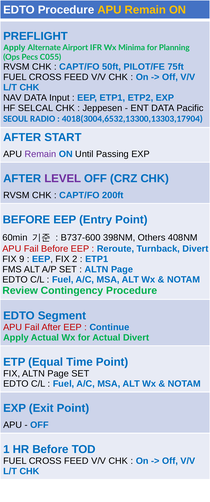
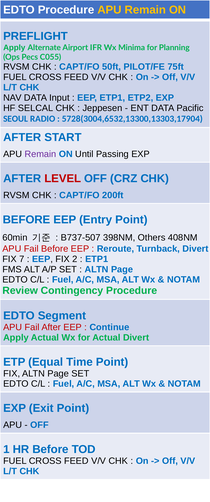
4018(3004,6532,13300,13303,17904: 4018(3004,6532,13300,13303,17904 -> 5728(3004,6532,13300,13303,17904 (132, 119)
LEVEL colour: purple -> red (63, 179)
B737-600: B737-600 -> B737-507 (81, 238)
9: 9 -> 7 (22, 259)
